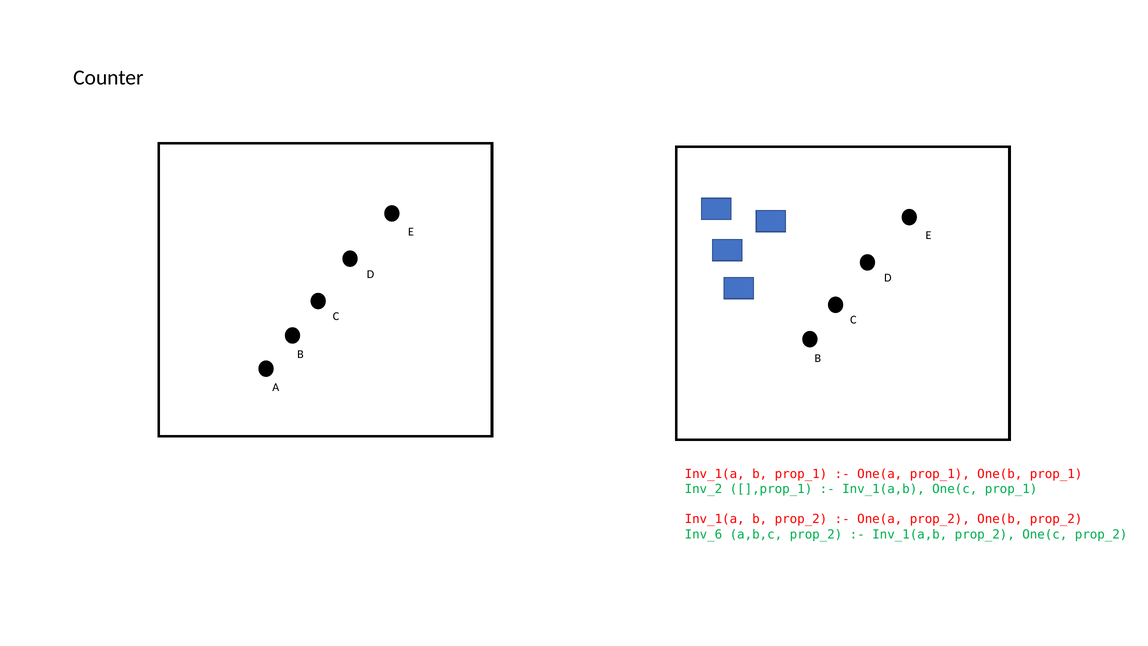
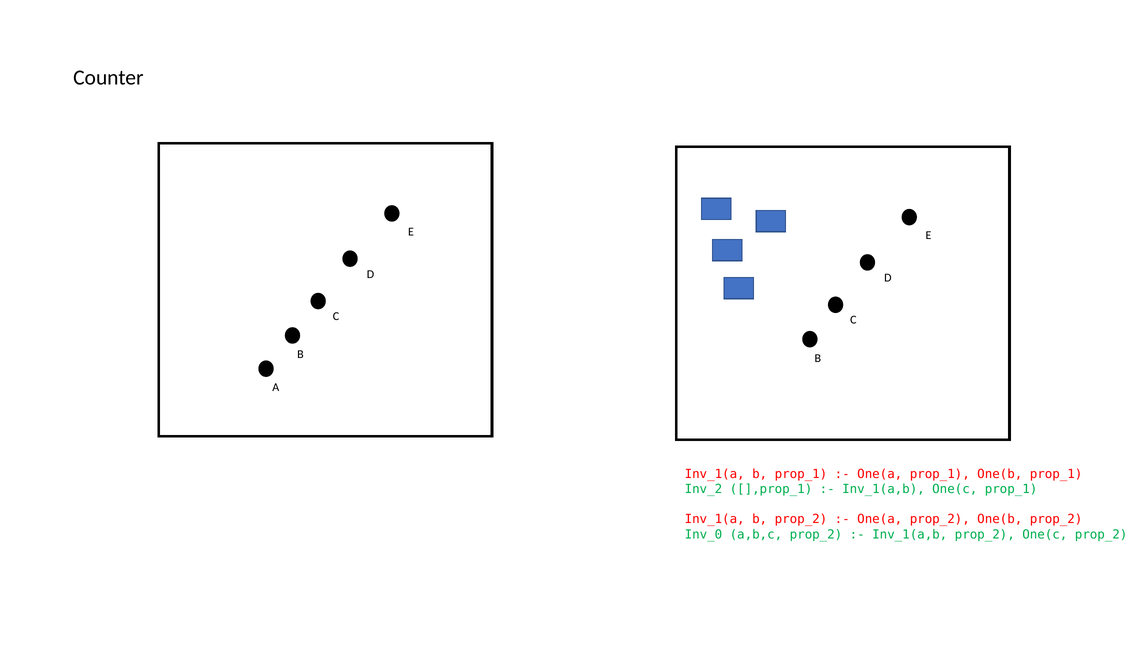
Inv_6: Inv_6 -> Inv_0 (703, 534)
